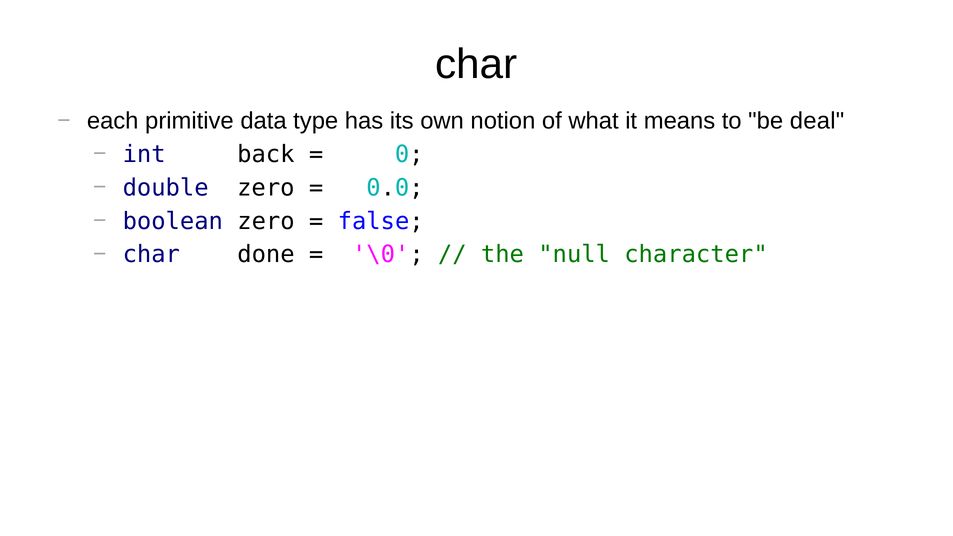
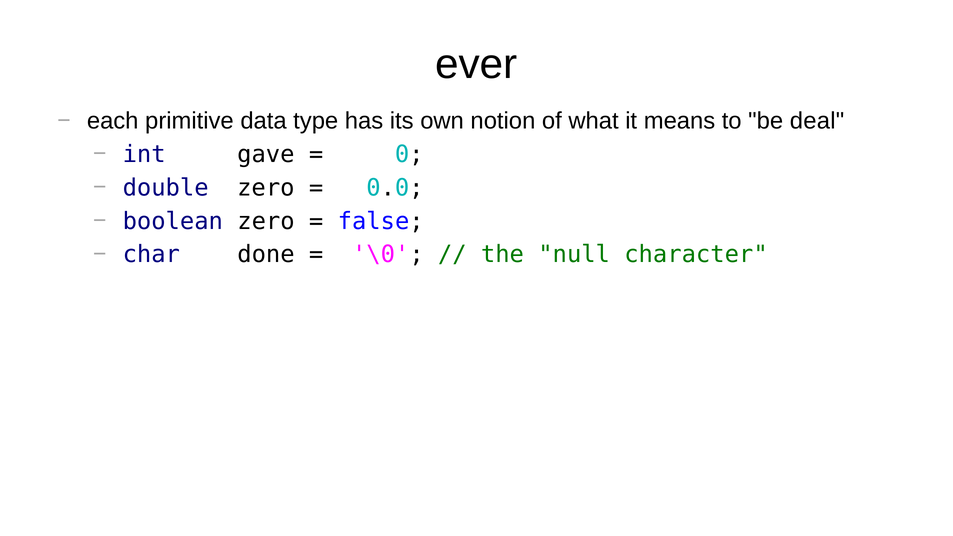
char: char -> ever (476, 64)
back: back -> gave (266, 154)
